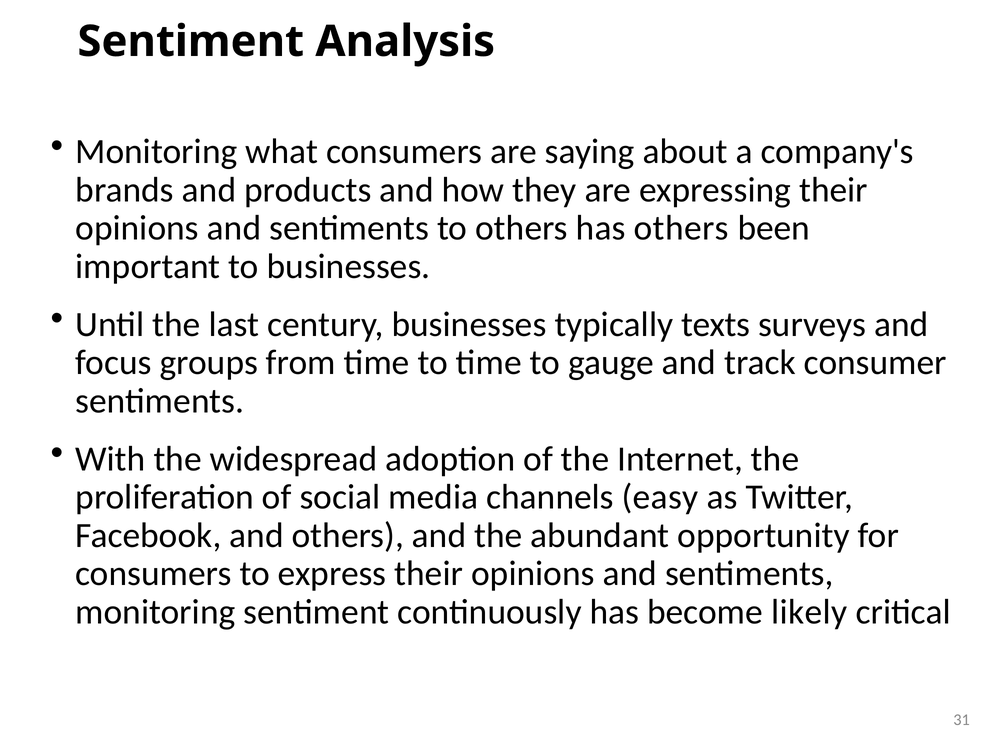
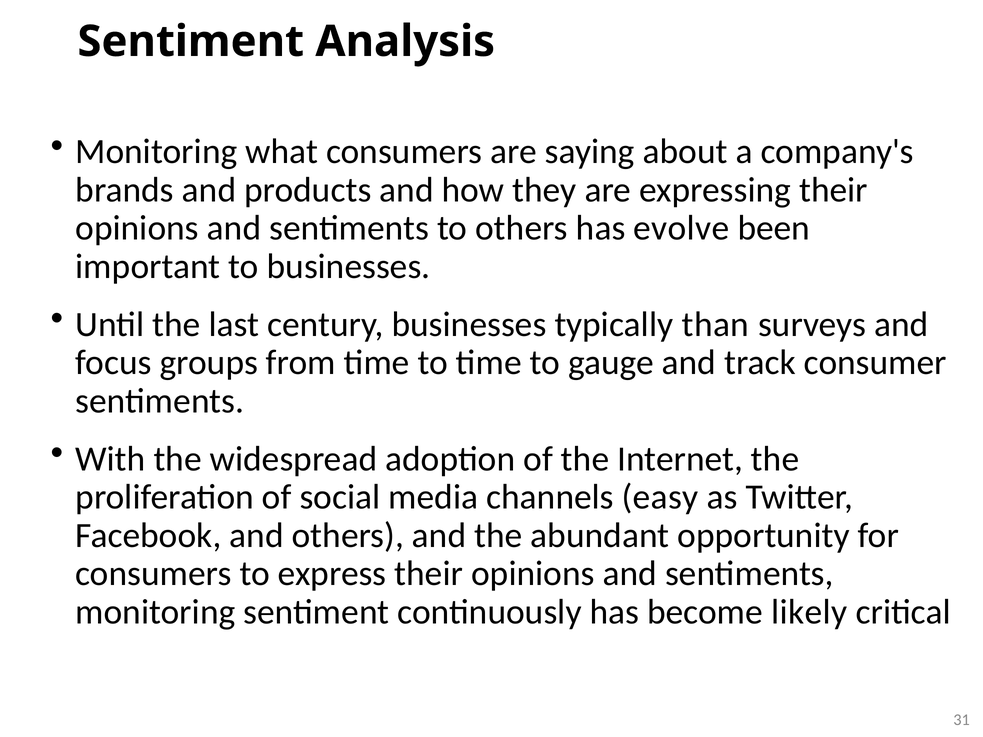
has others: others -> evolve (681, 228)
texts: texts -> than (715, 324)
